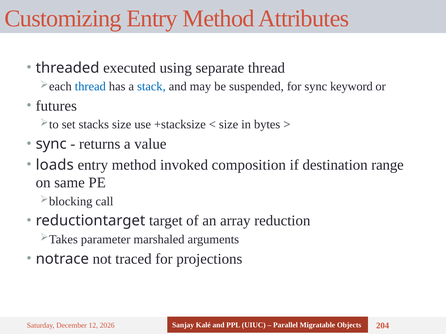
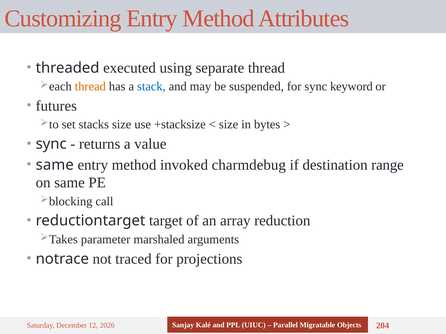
thread colour: blue -> orange (90, 87)
loads: loads -> same (55, 165)
composition: composition -> charmdebug (249, 165)
